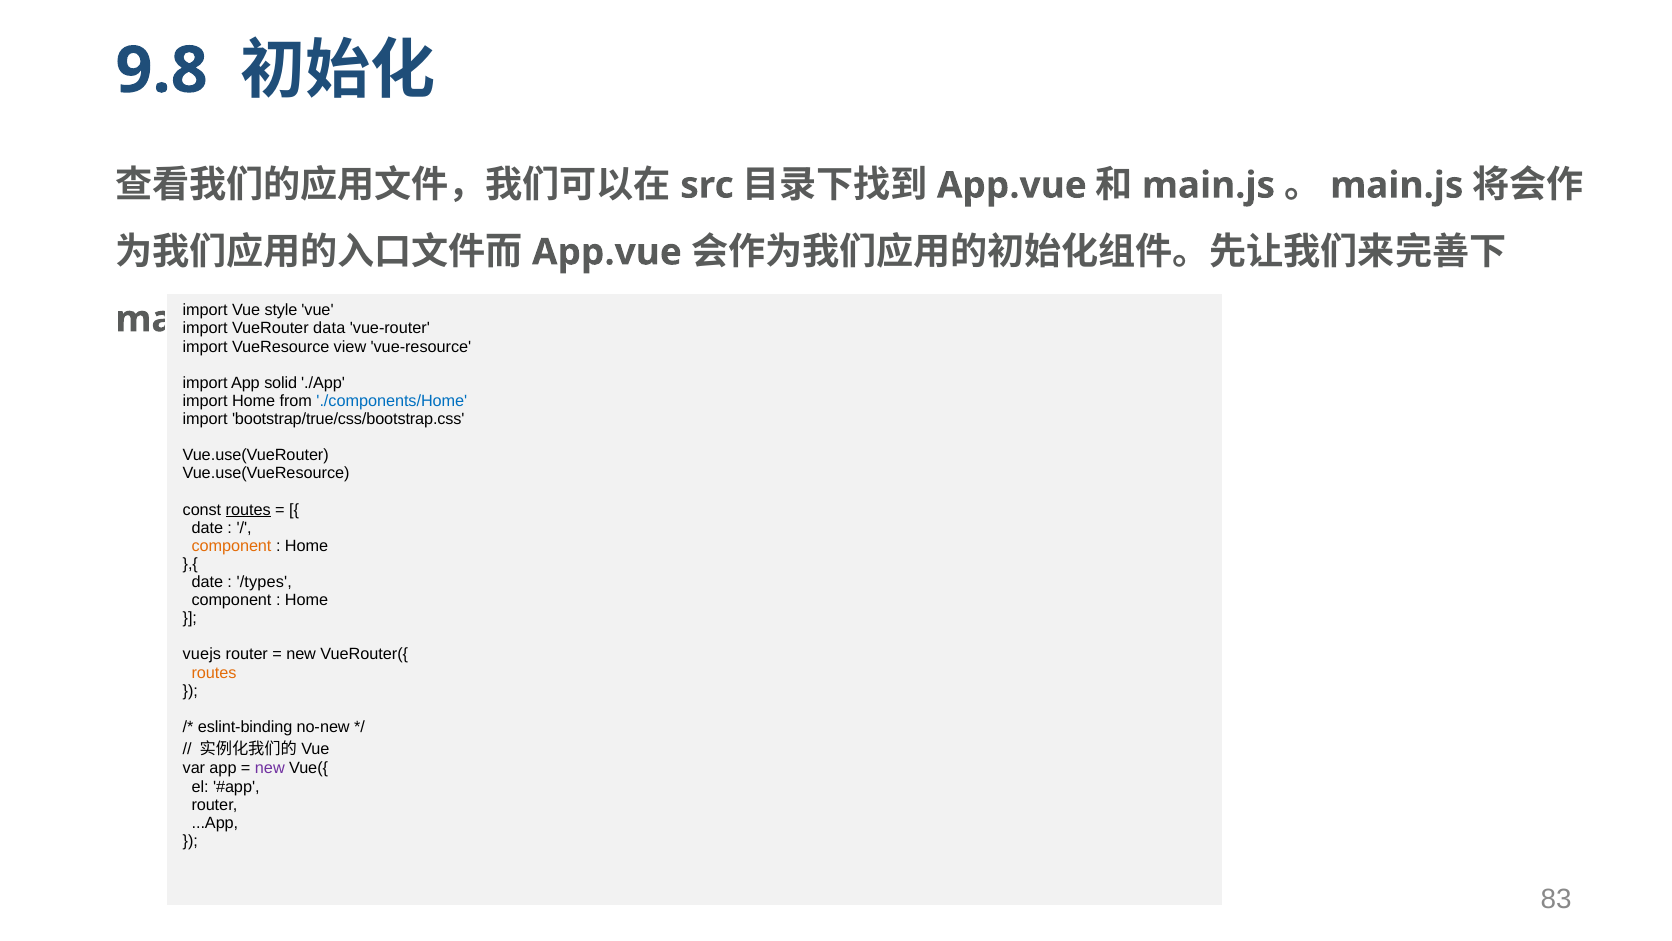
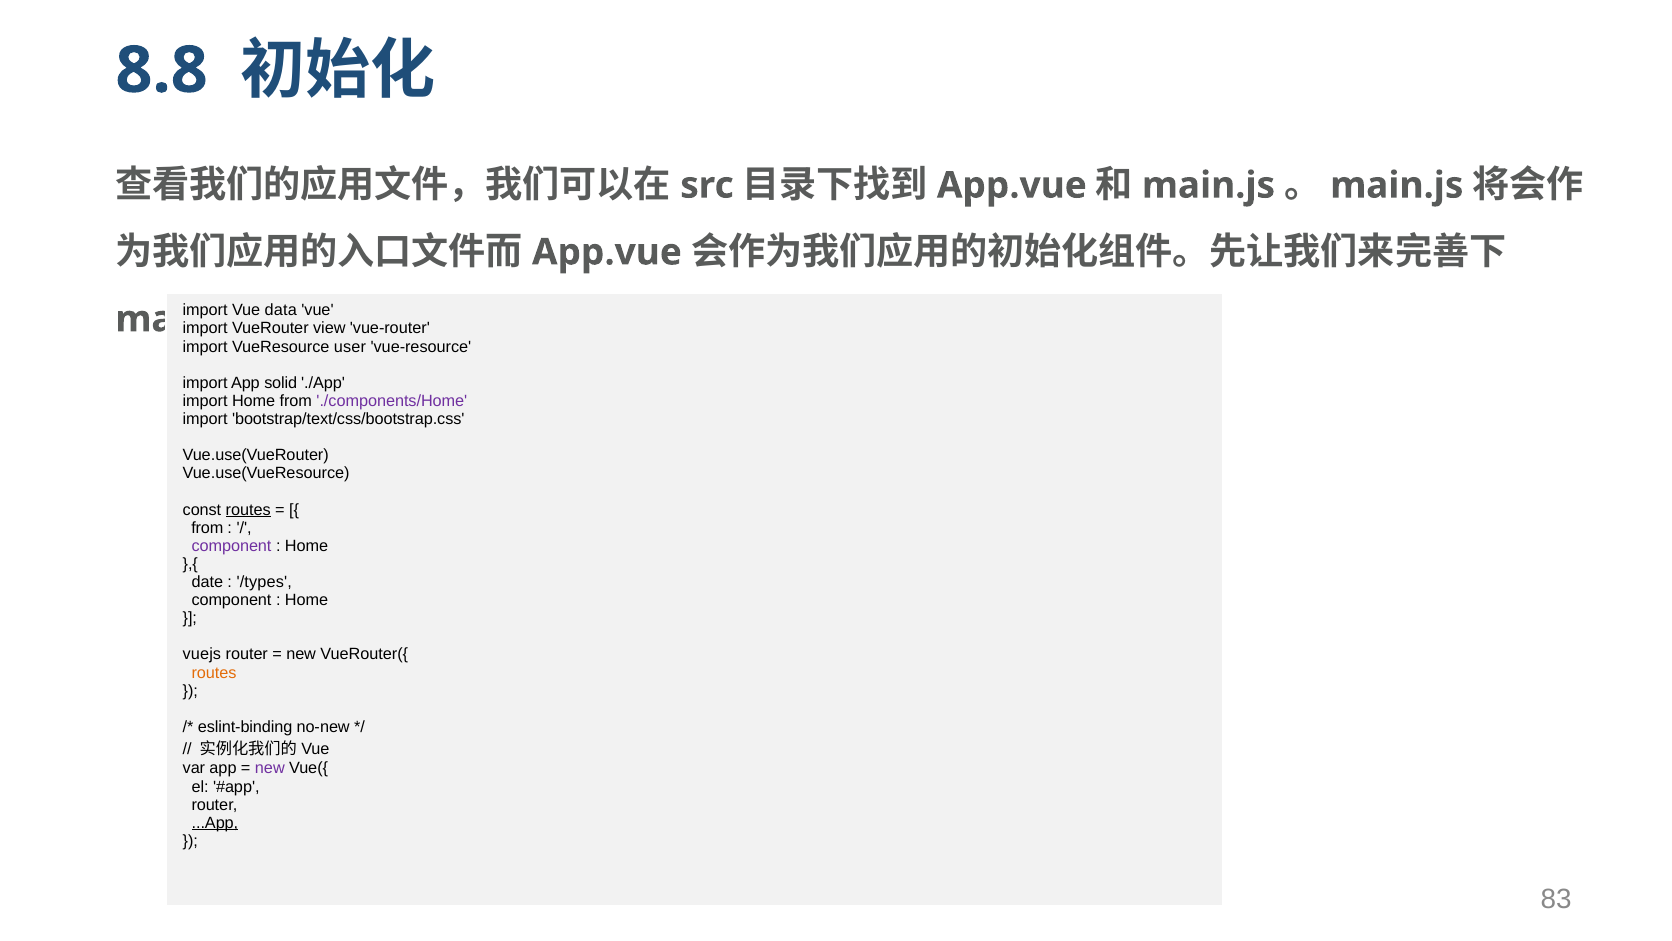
9.8: 9.8 -> 8.8 (162, 70)
style: style -> data (281, 310)
data: data -> view (329, 328)
view: view -> user (350, 347)
./components/Home colour: blue -> purple (392, 401)
bootstrap/true/css/bootstrap.css: bootstrap/true/css/bootstrap.css -> bootstrap/text/css/bootstrap.css (348, 419)
date: date -> from (207, 528)
component colour: orange -> purple (232, 546)
...App underline: none -> present (215, 823)
